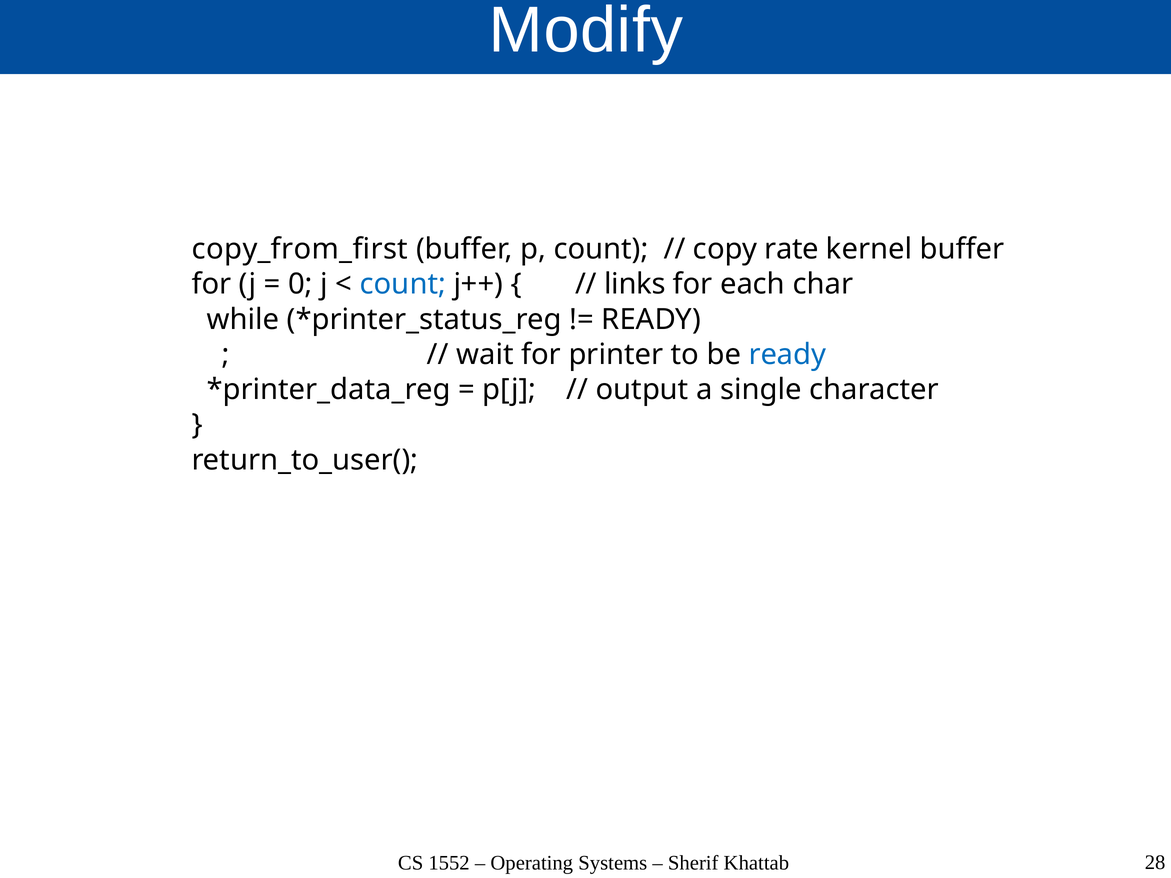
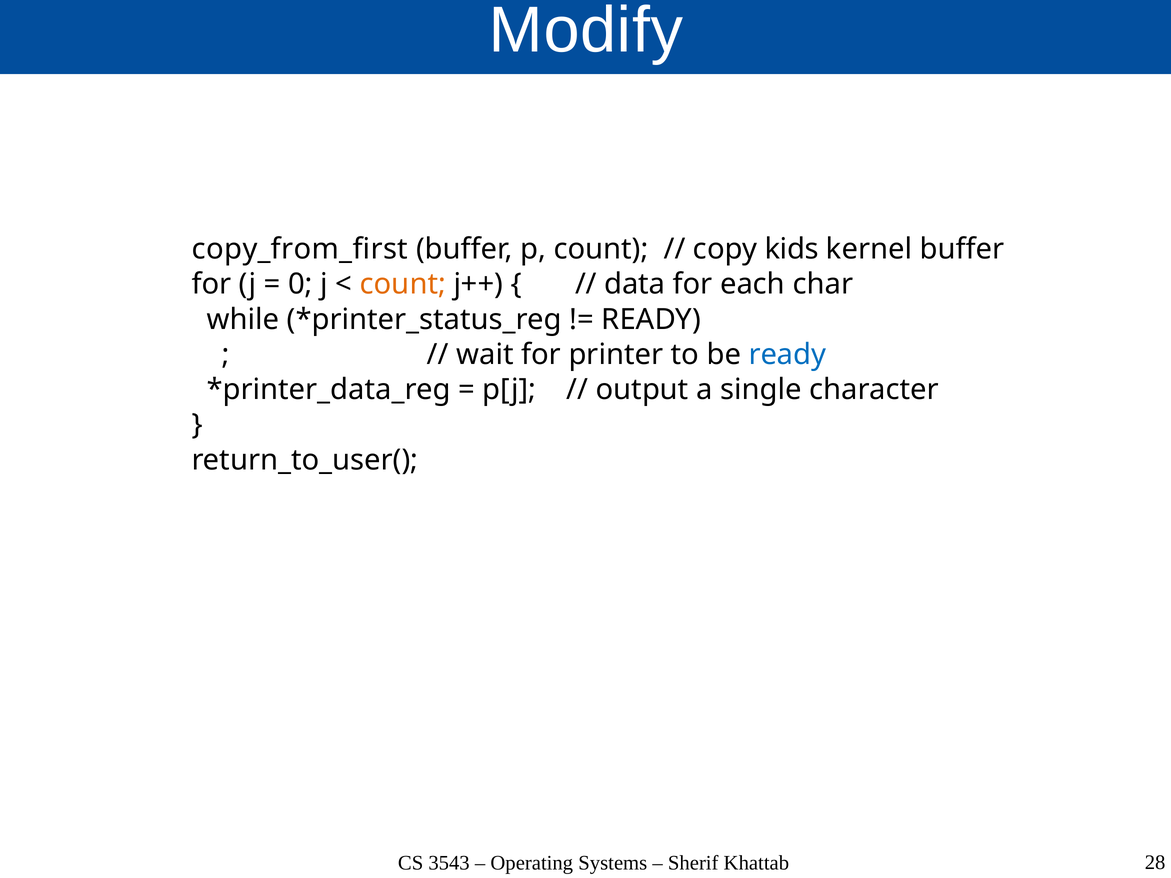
rate: rate -> kids (792, 249)
count colour: blue -> orange (403, 284)
links: links -> data (635, 284)
1552: 1552 -> 3543 (449, 863)
